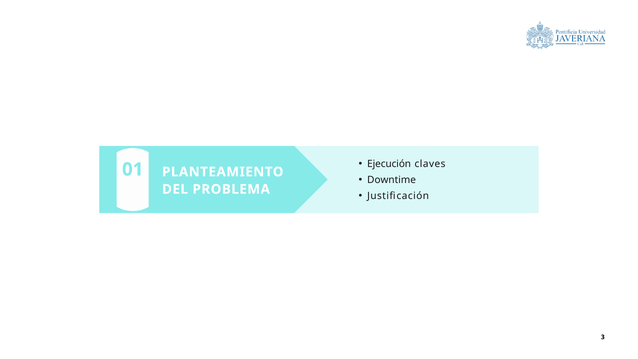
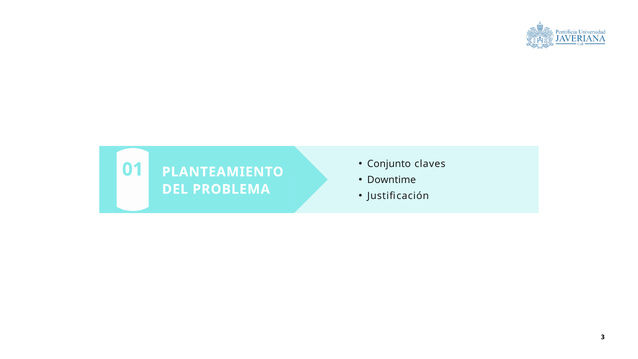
Ejecución: Ejecución -> Conjunto (389, 164)
